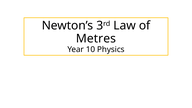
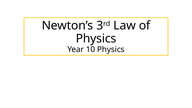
Metres: Metres -> Physics (96, 39)
